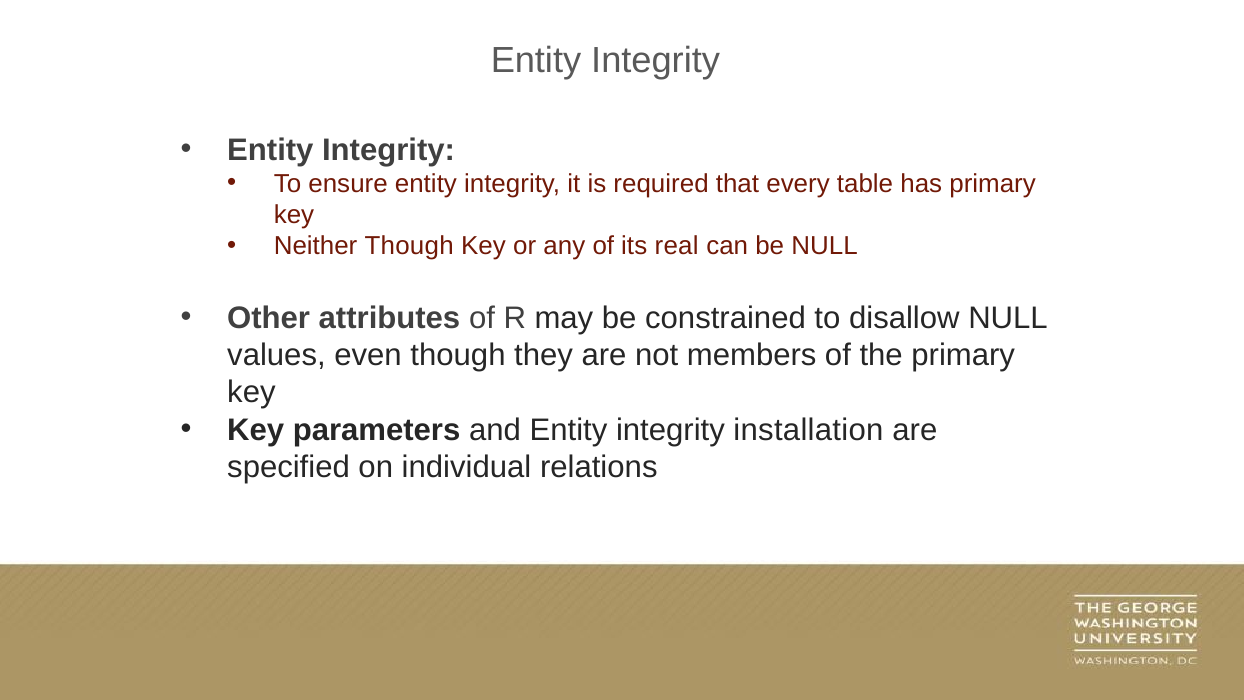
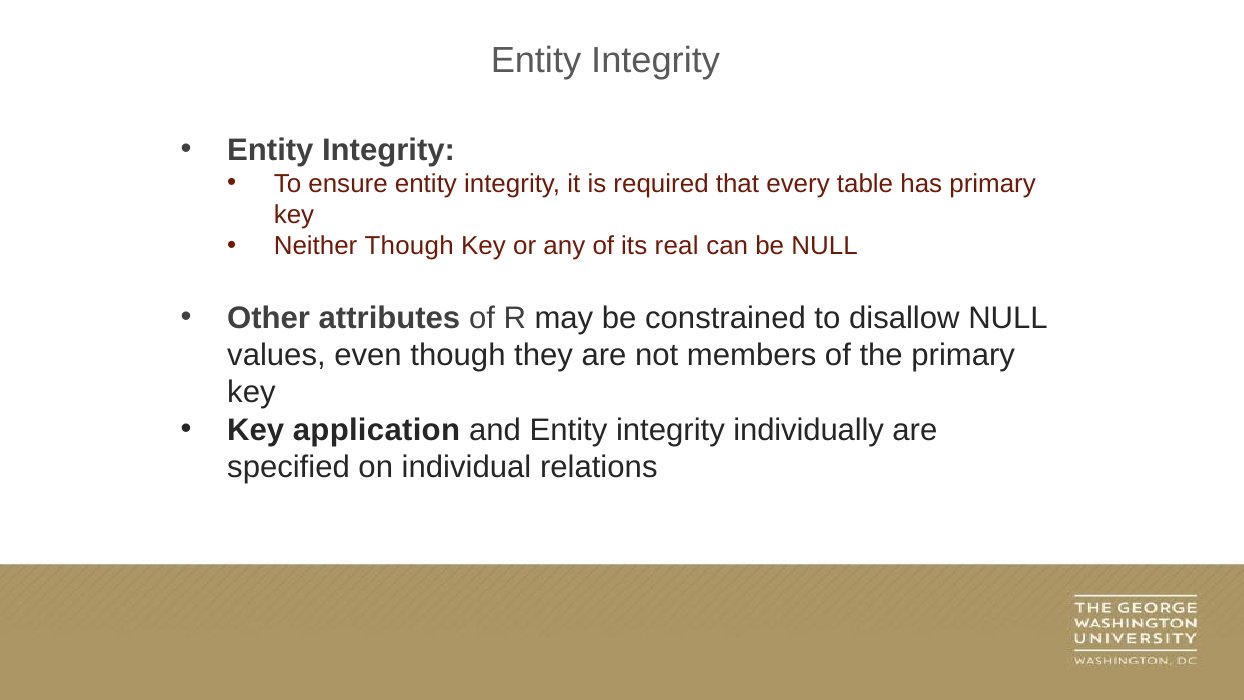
parameters: parameters -> application (376, 430)
installation: installation -> individually (809, 430)
